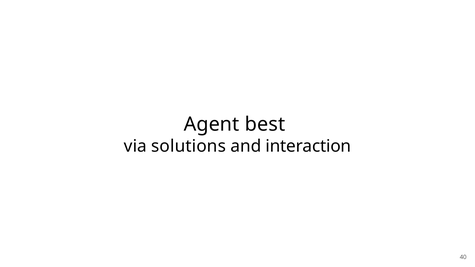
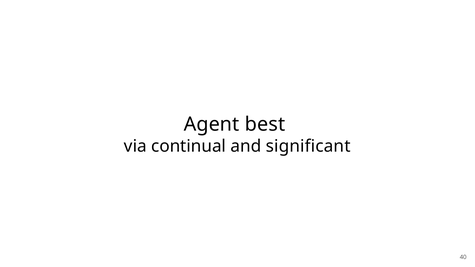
solutions: solutions -> continual (189, 146)
interaction: interaction -> significant (308, 146)
